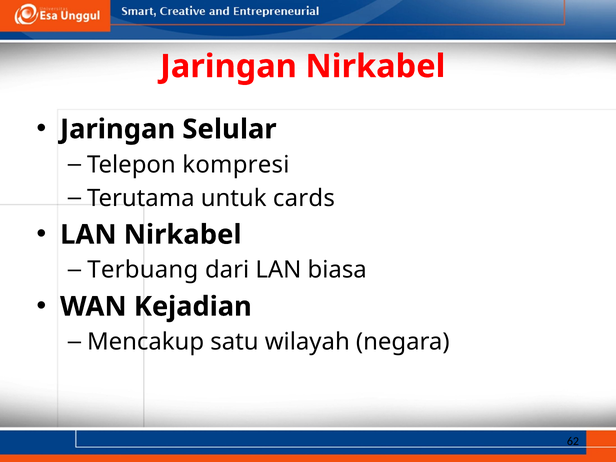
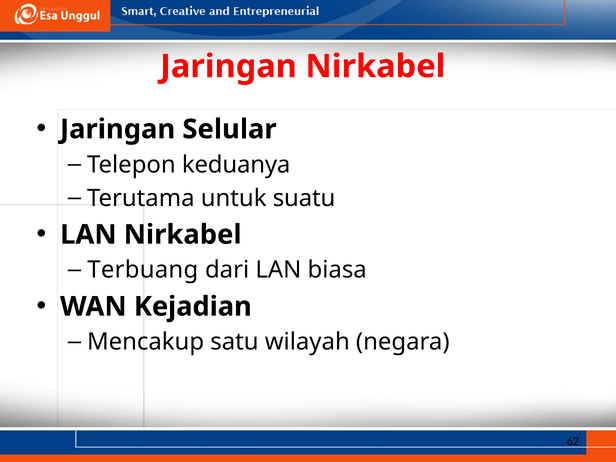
kompresi: kompresi -> keduanya (236, 165)
cards: cards -> suatu (304, 198)
